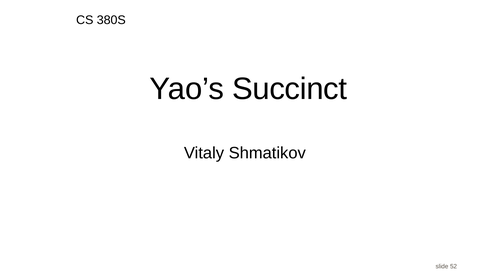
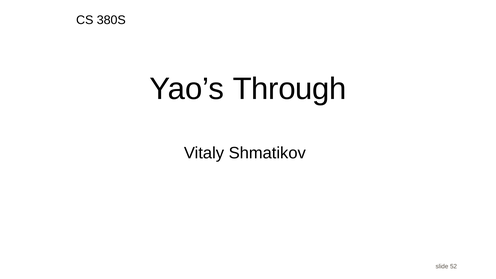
Succinct: Succinct -> Through (290, 89)
